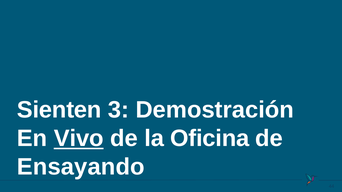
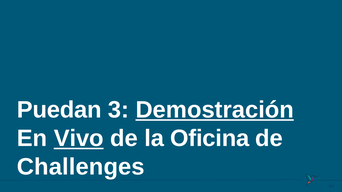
Sienten: Sienten -> Puedan (59, 110)
Demostración underline: none -> present (215, 110)
Ensayando: Ensayando -> Challenges (81, 167)
